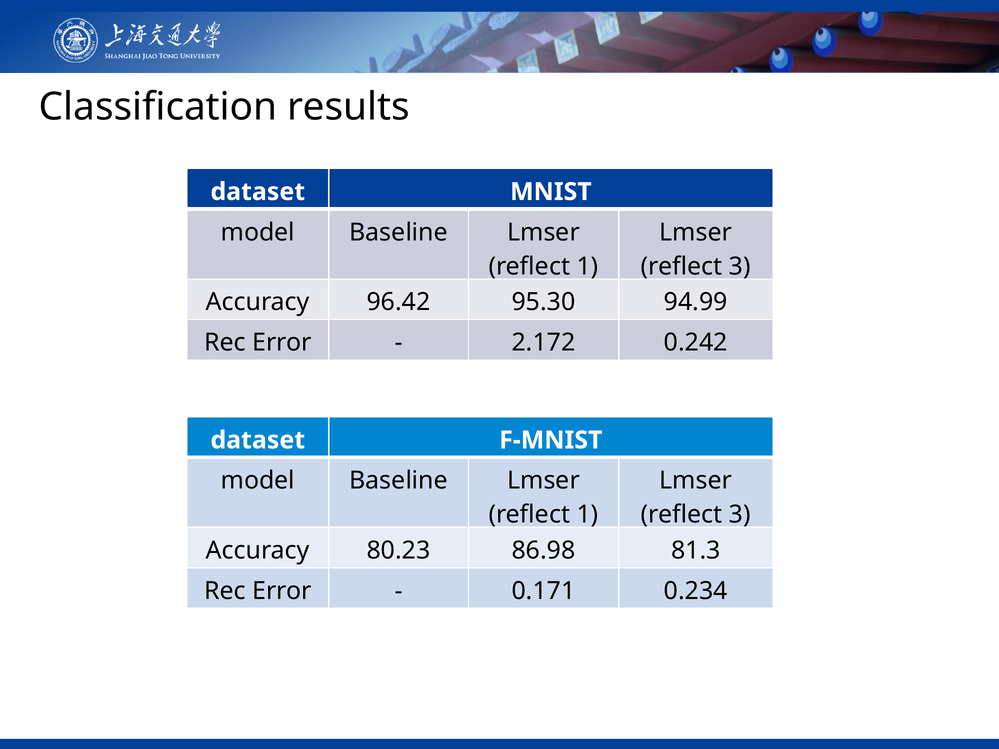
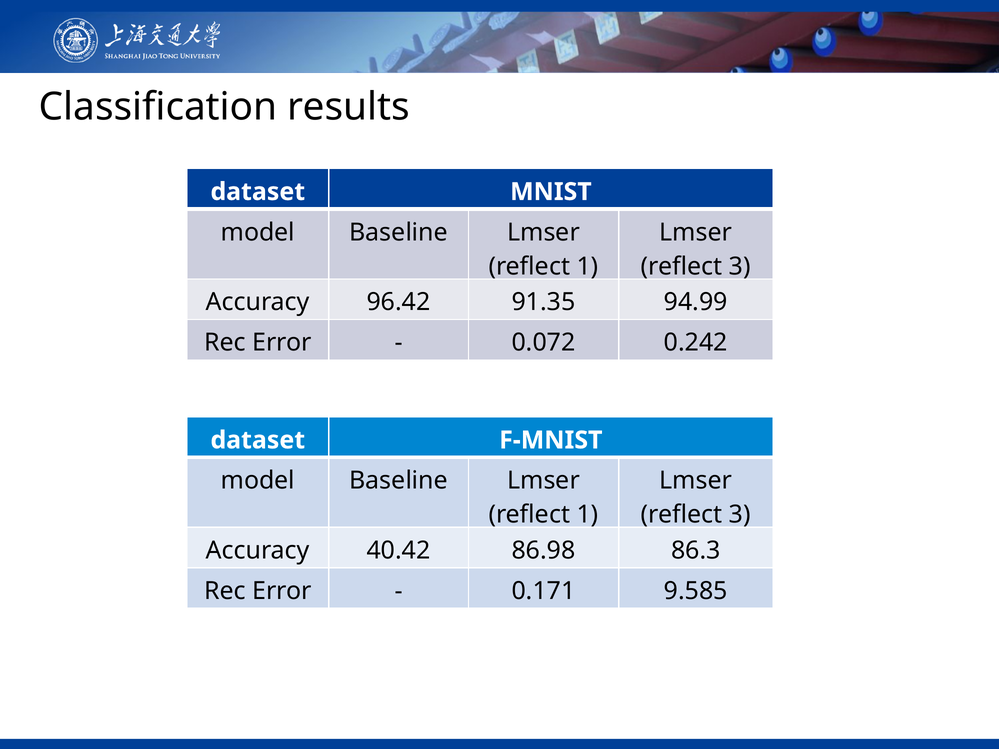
95.30: 95.30 -> 91.35 (544, 302)
2.172: 2.172 -> 0.072 (544, 343)
80.23: 80.23 -> 40.42 (399, 551)
81.3: 81.3 -> 86.3 (696, 551)
0.234: 0.234 -> 9.585 (696, 591)
